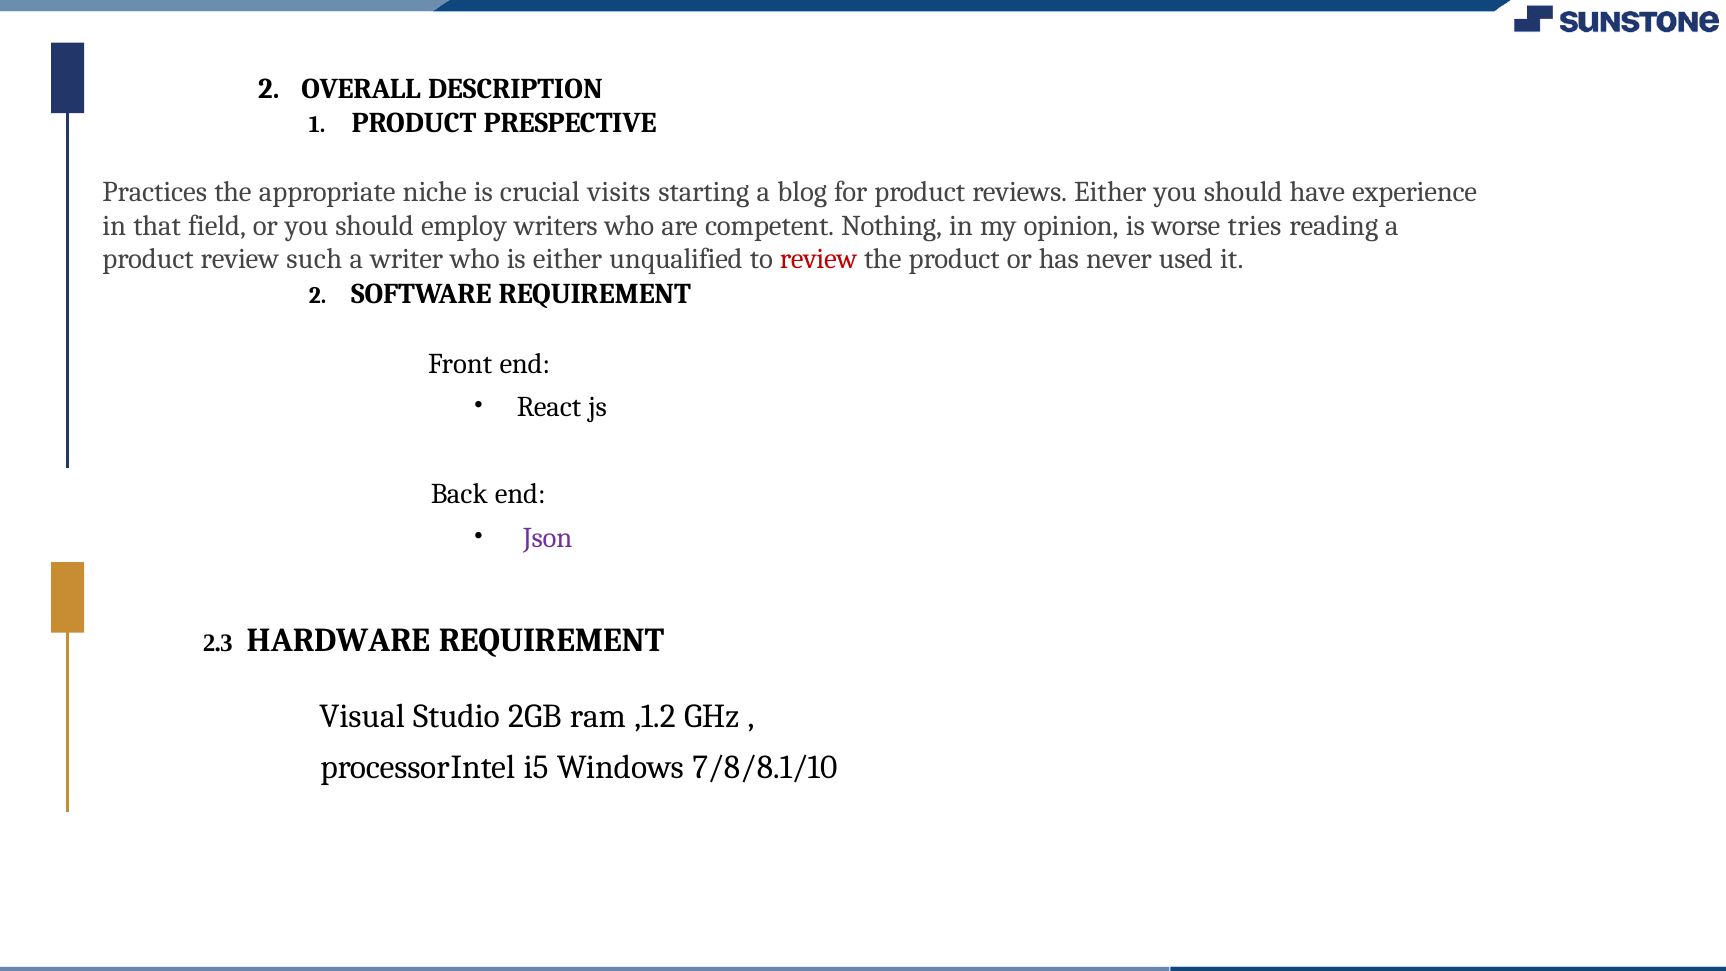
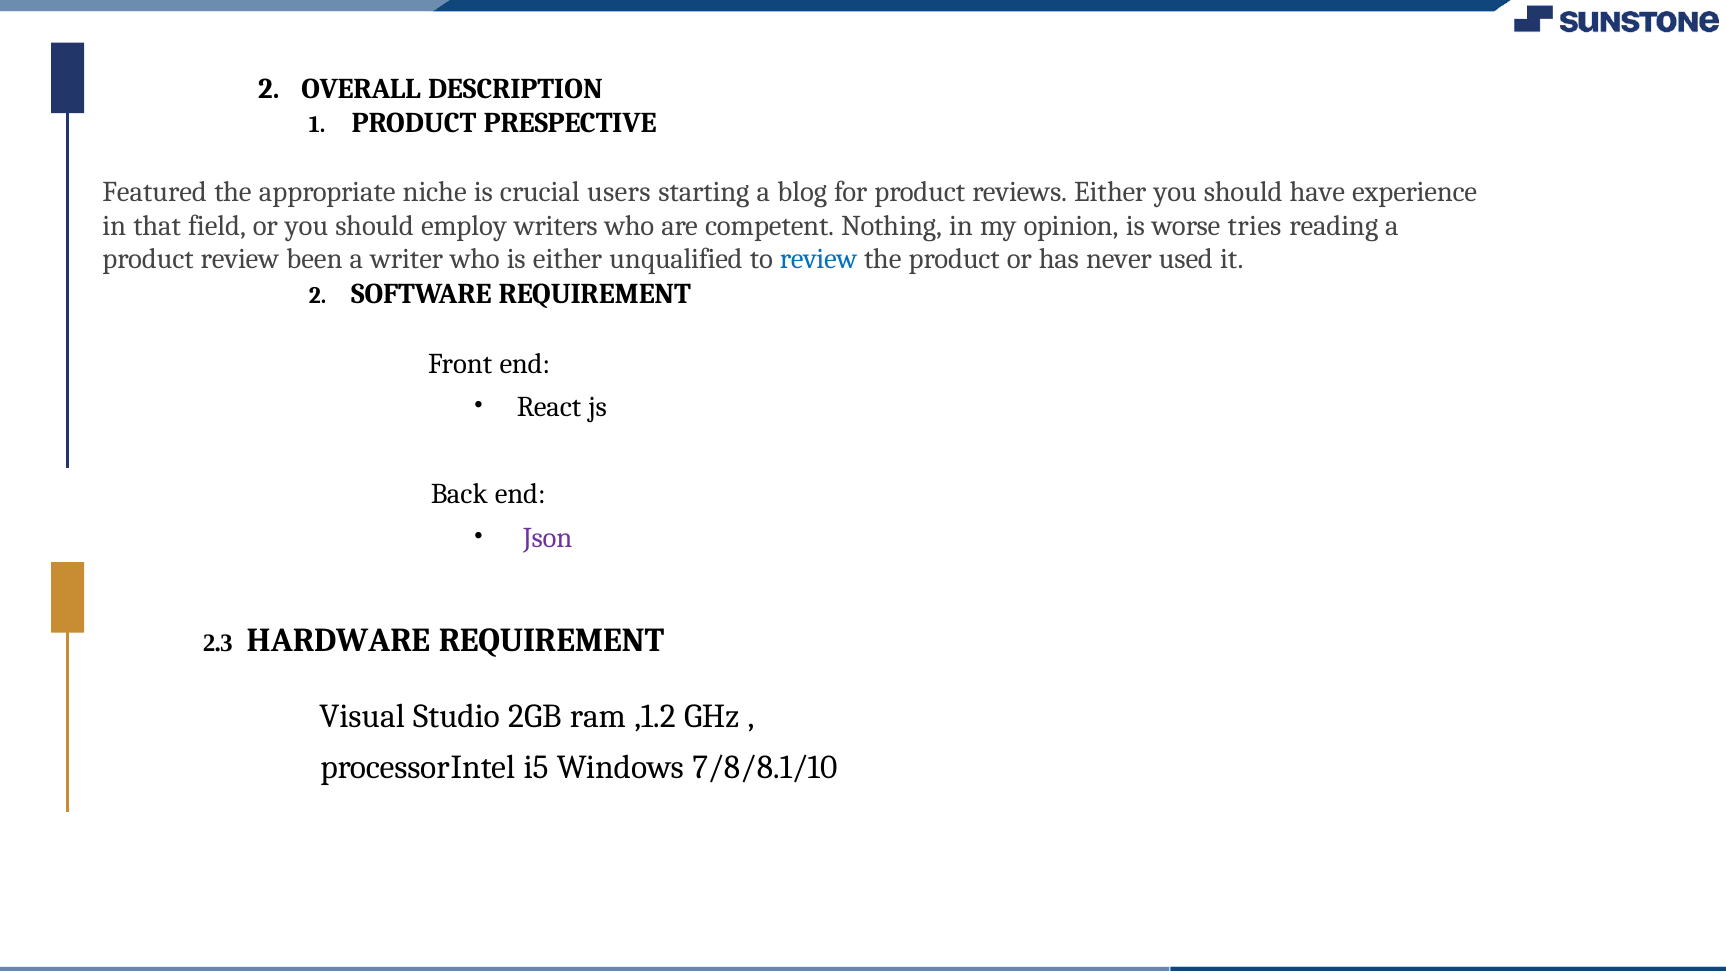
Practices: Practices -> Featured (155, 192)
visits: visits -> users (619, 192)
such: such -> been (314, 259)
review colour: red -> blue (819, 259)
